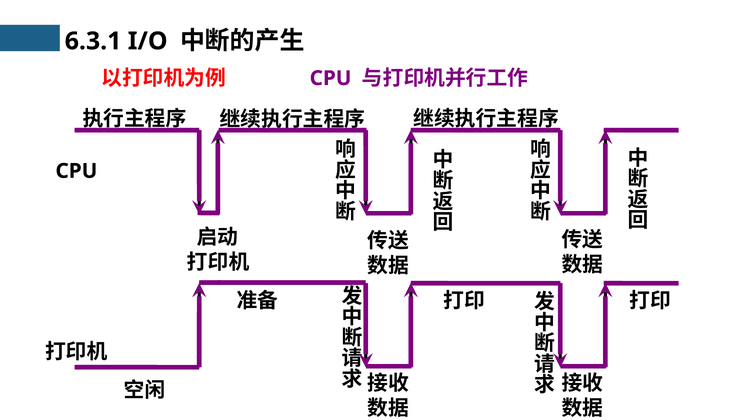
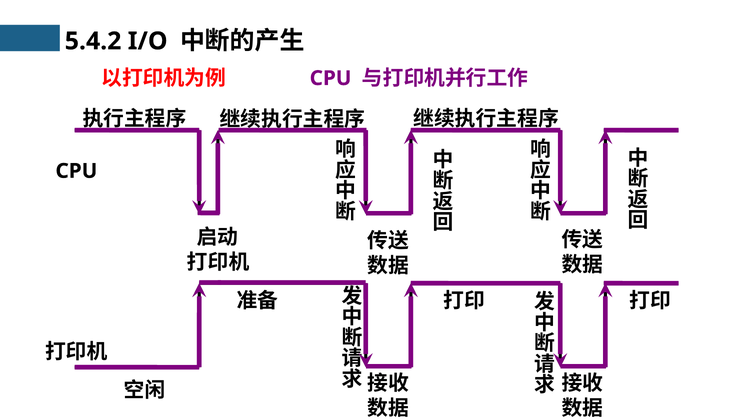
6.3.1: 6.3.1 -> 5.4.2 (93, 41)
